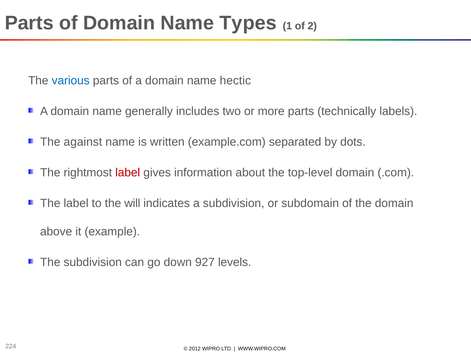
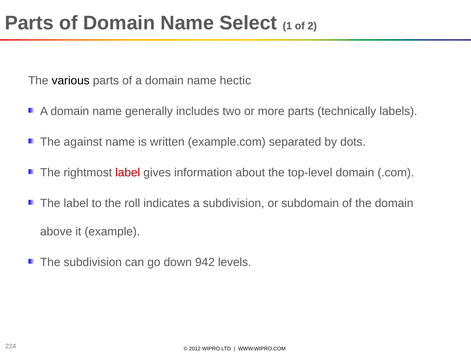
Types: Types -> Select (248, 23)
various colour: blue -> black (71, 80)
will: will -> roll (132, 203)
927: 927 -> 942 (205, 262)
